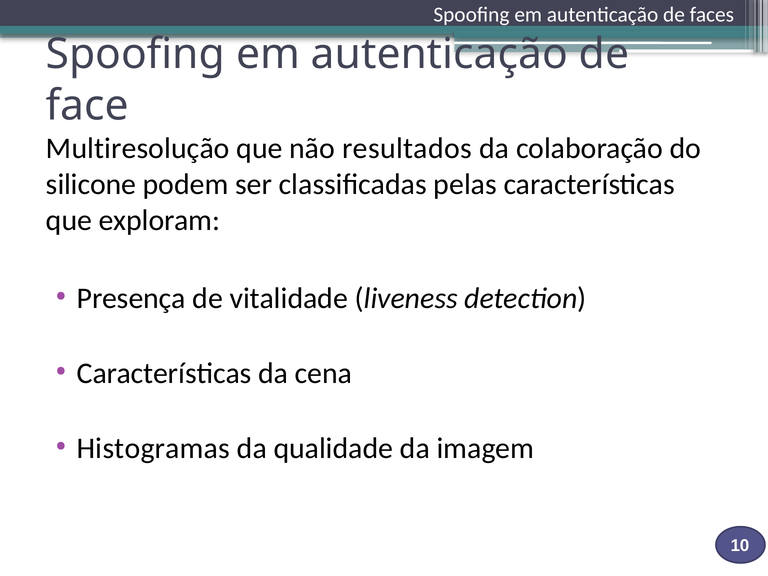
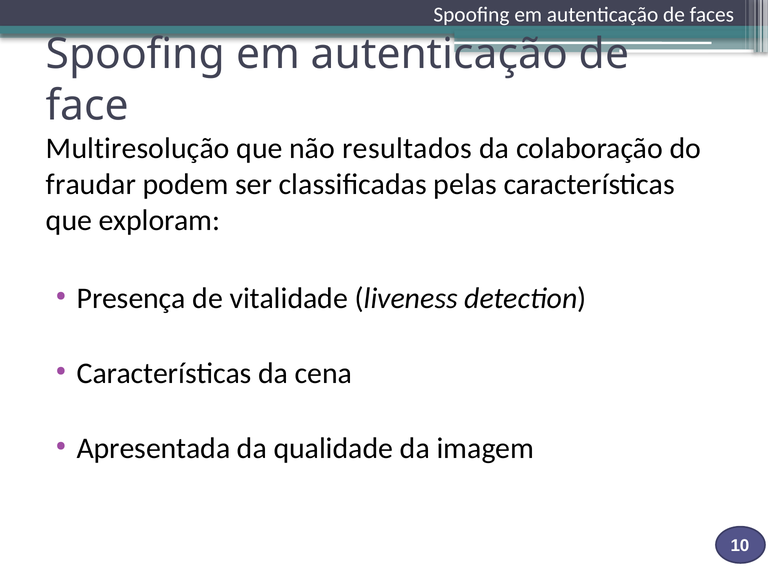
silicone: silicone -> fraudar (91, 184)
Histogramas: Histogramas -> Apresentada (154, 448)
